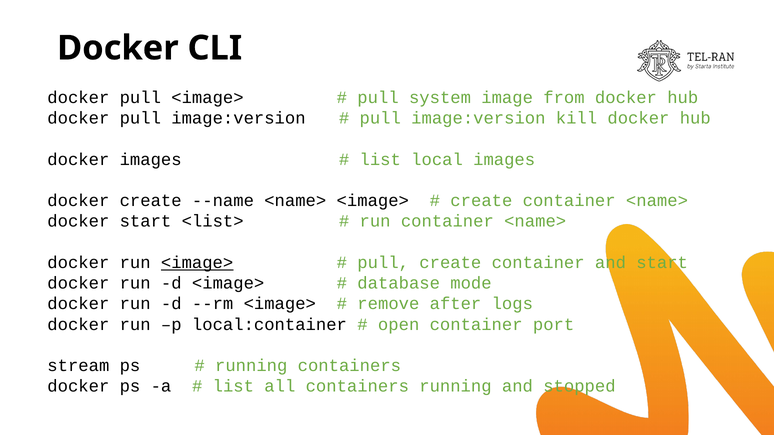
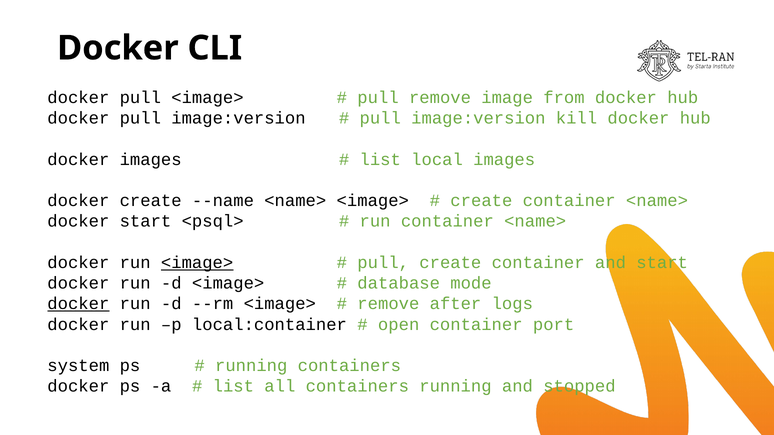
pull system: system -> remove (440, 98)
<list>: <list> -> <psql> (213, 221)
docker underline: none -> present (78, 304)
stream: stream -> system (78, 366)
